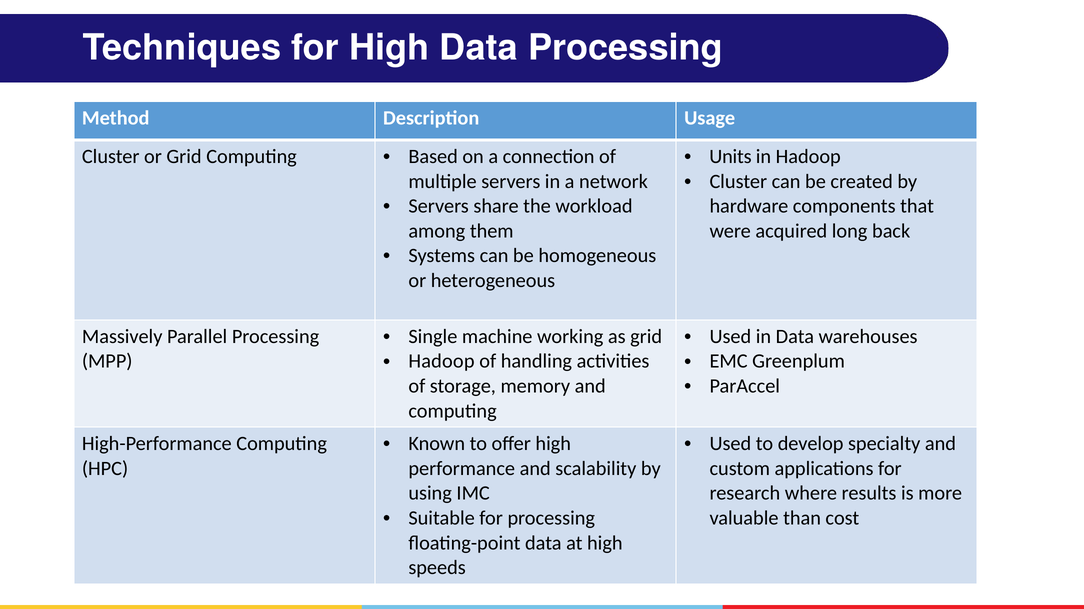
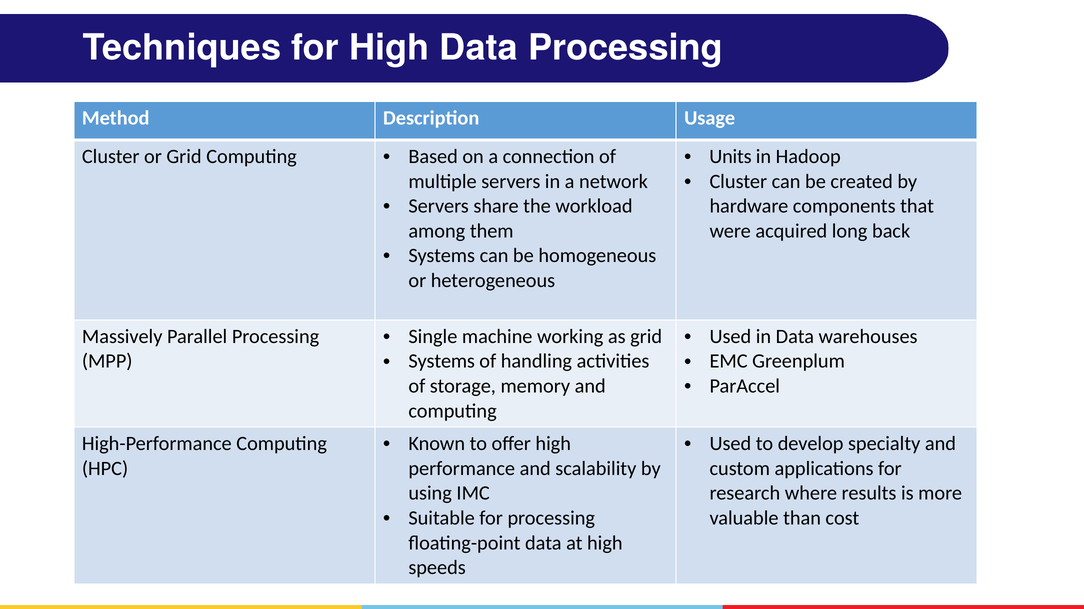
Hadoop: Hadoop -> Systems (442, 362)
